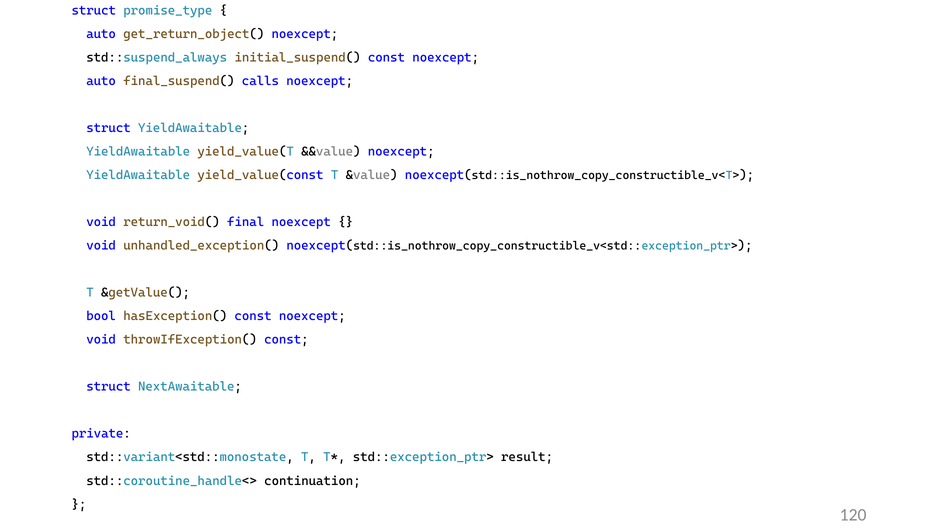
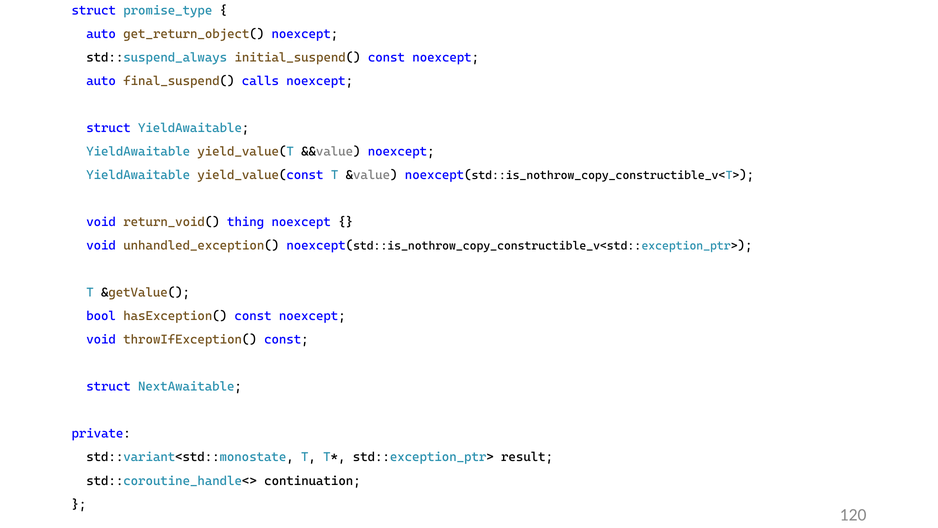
final: final -> thing (246, 222)
